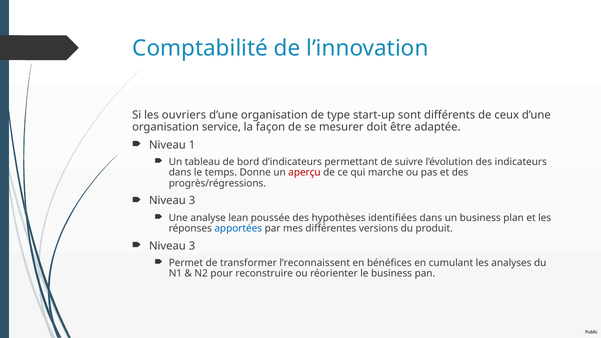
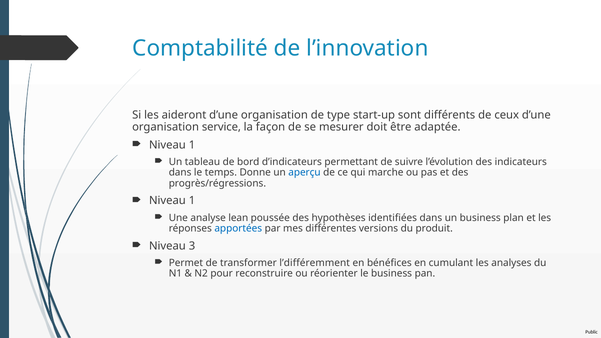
ouvriers: ouvriers -> aideront (184, 115)
aperçu colour: red -> blue (304, 173)
3: 3 -> 1 (192, 201)
l’reconnaissent: l’reconnaissent -> l’différemment (315, 263)
